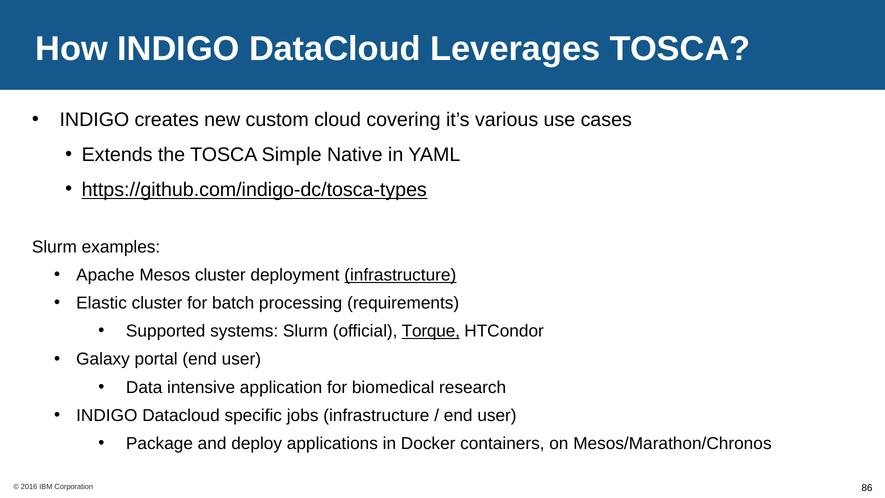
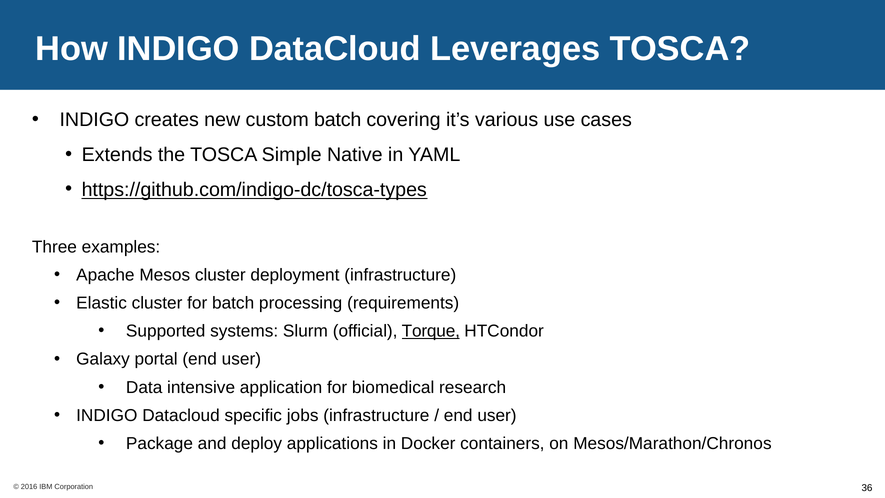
custom cloud: cloud -> batch (338, 120)
Slurm: Slurm -> Three (54, 247)
infrastructure underline: present -> none (400, 275)
86: 86 -> 36 (867, 488)
